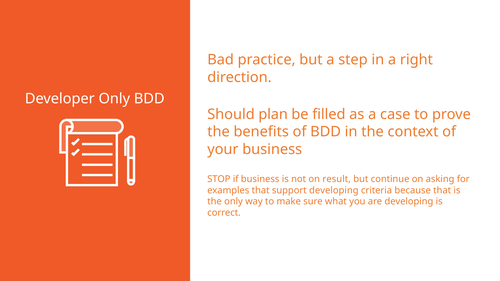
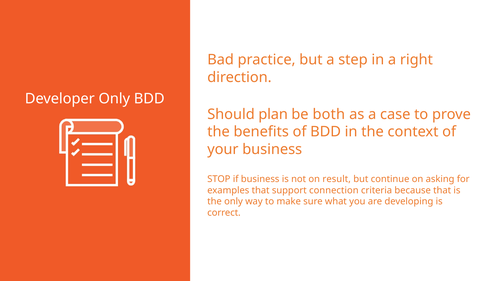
filled: filled -> both (329, 114)
support developing: developing -> connection (334, 190)
